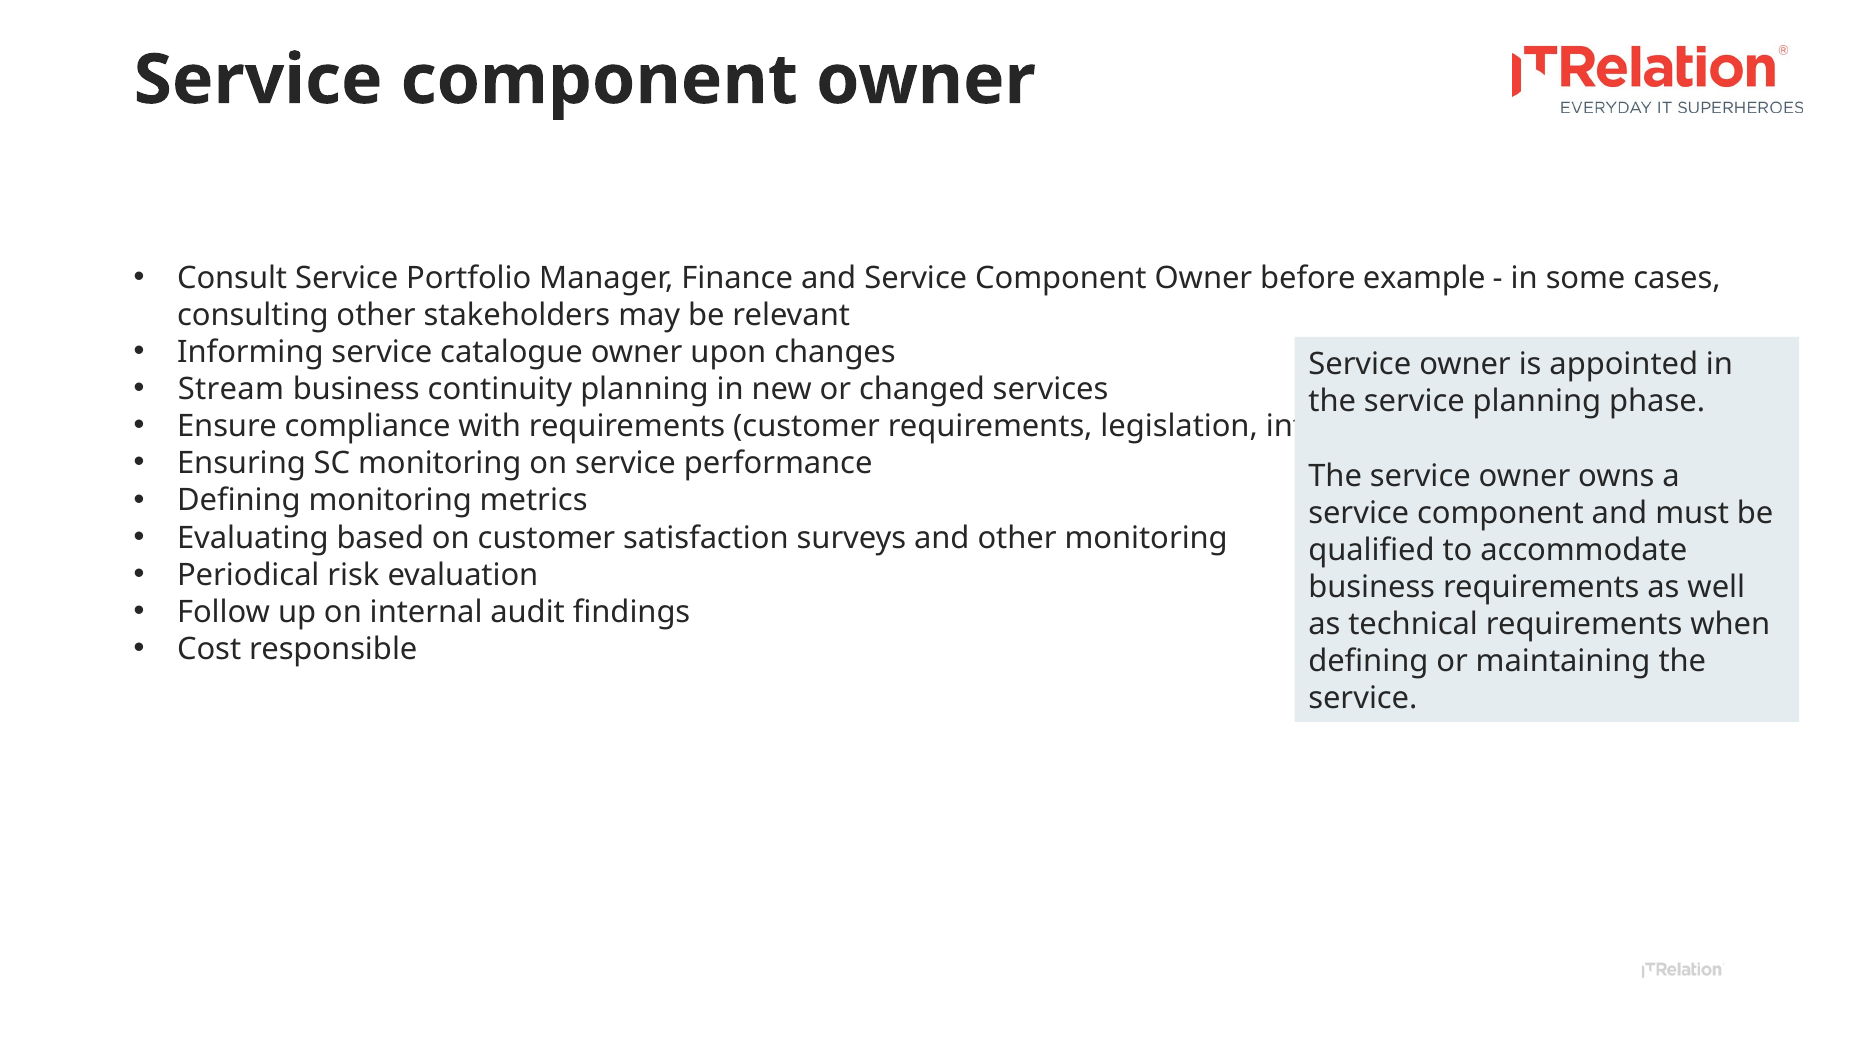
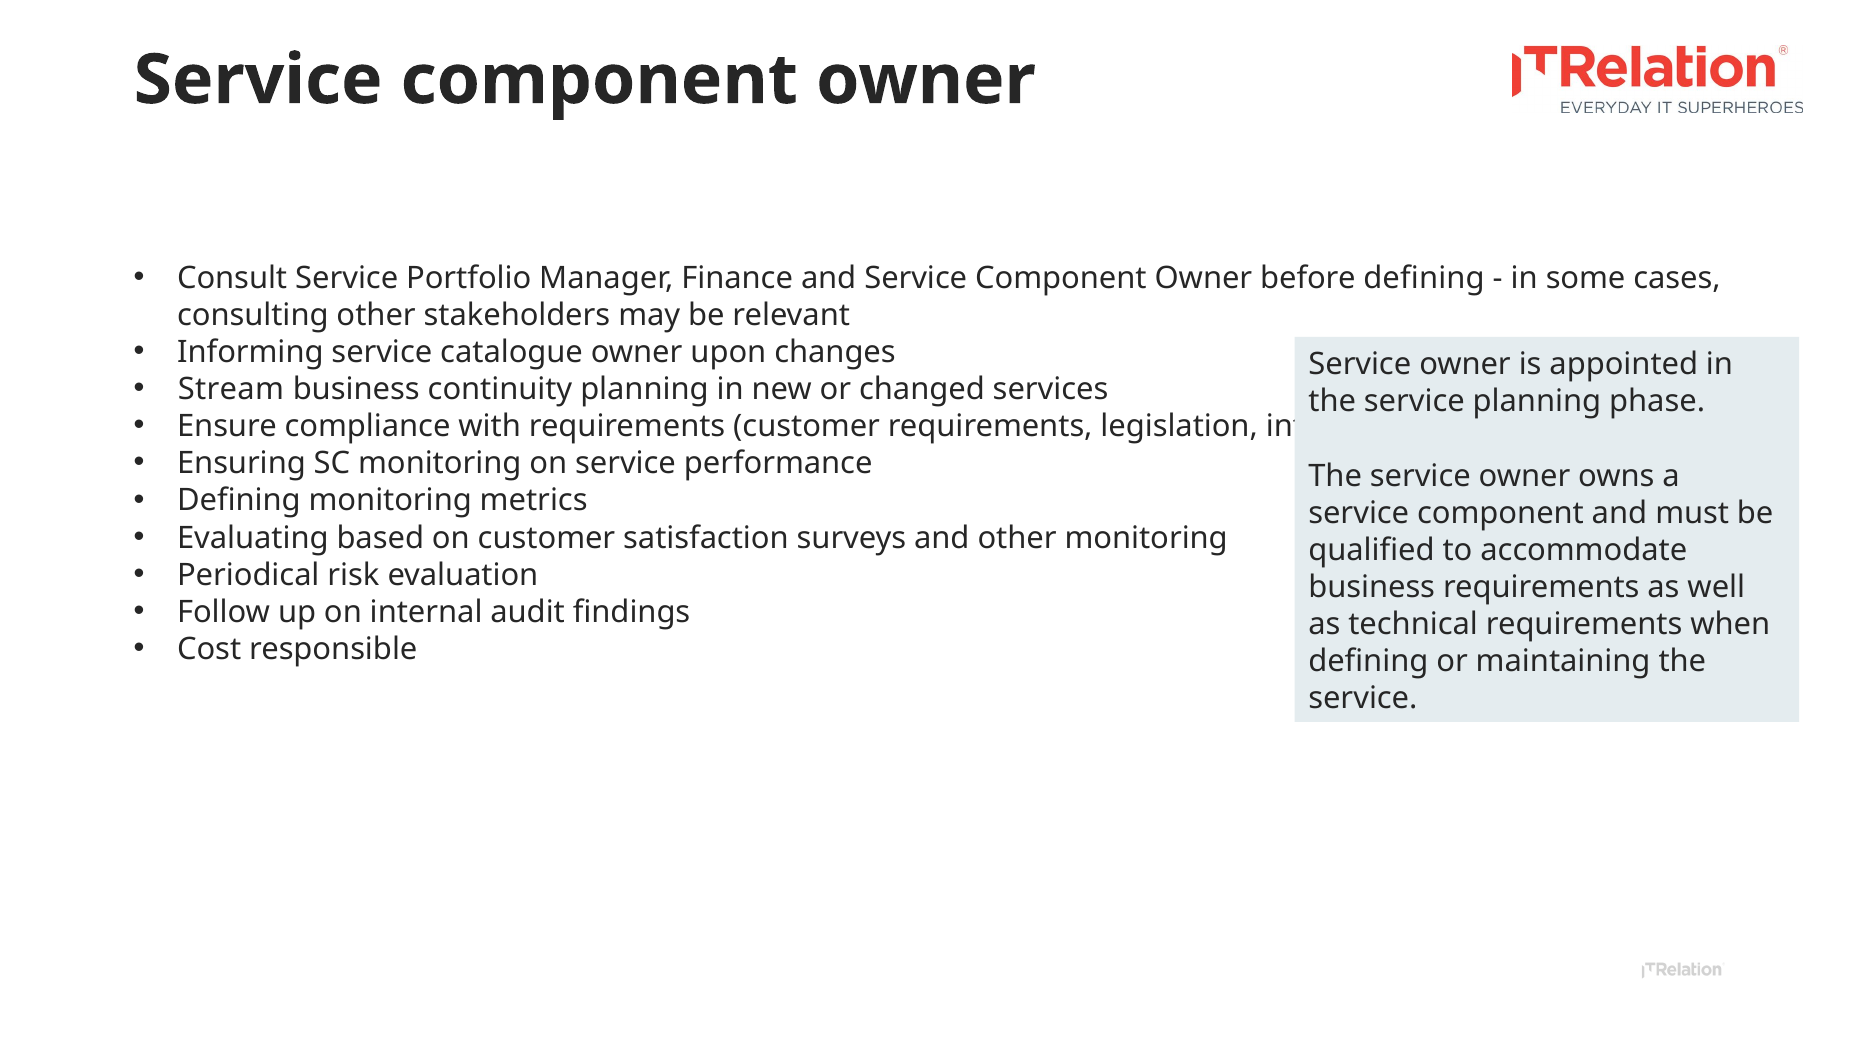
before example: example -> defining (1424, 278)
